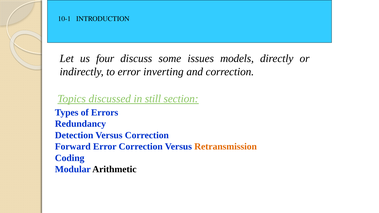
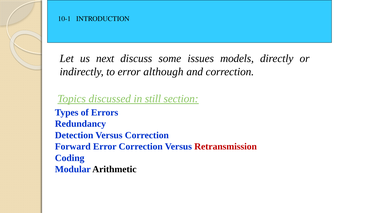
four: four -> next (105, 59)
inverting: inverting -> although (163, 72)
Retransmission colour: orange -> red (226, 147)
